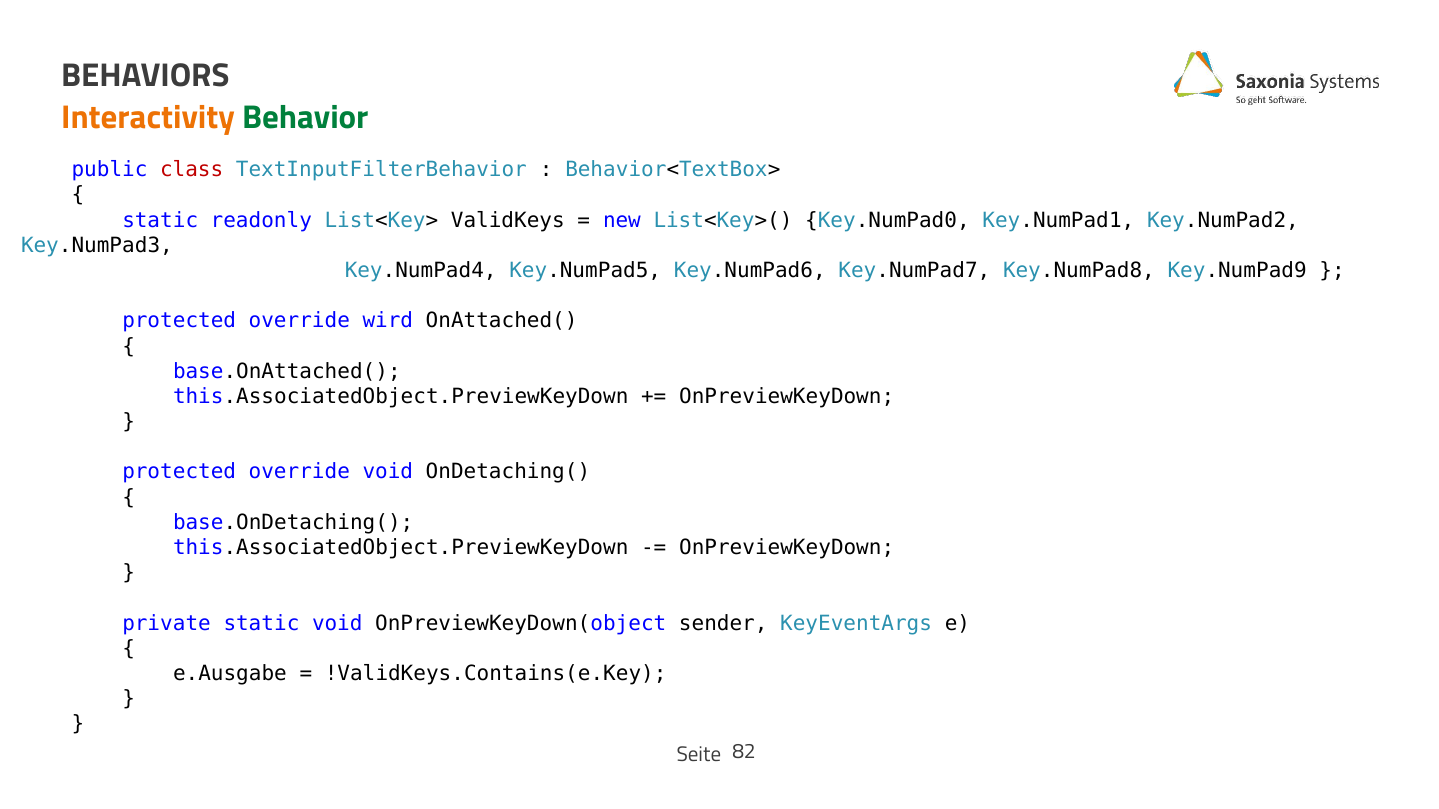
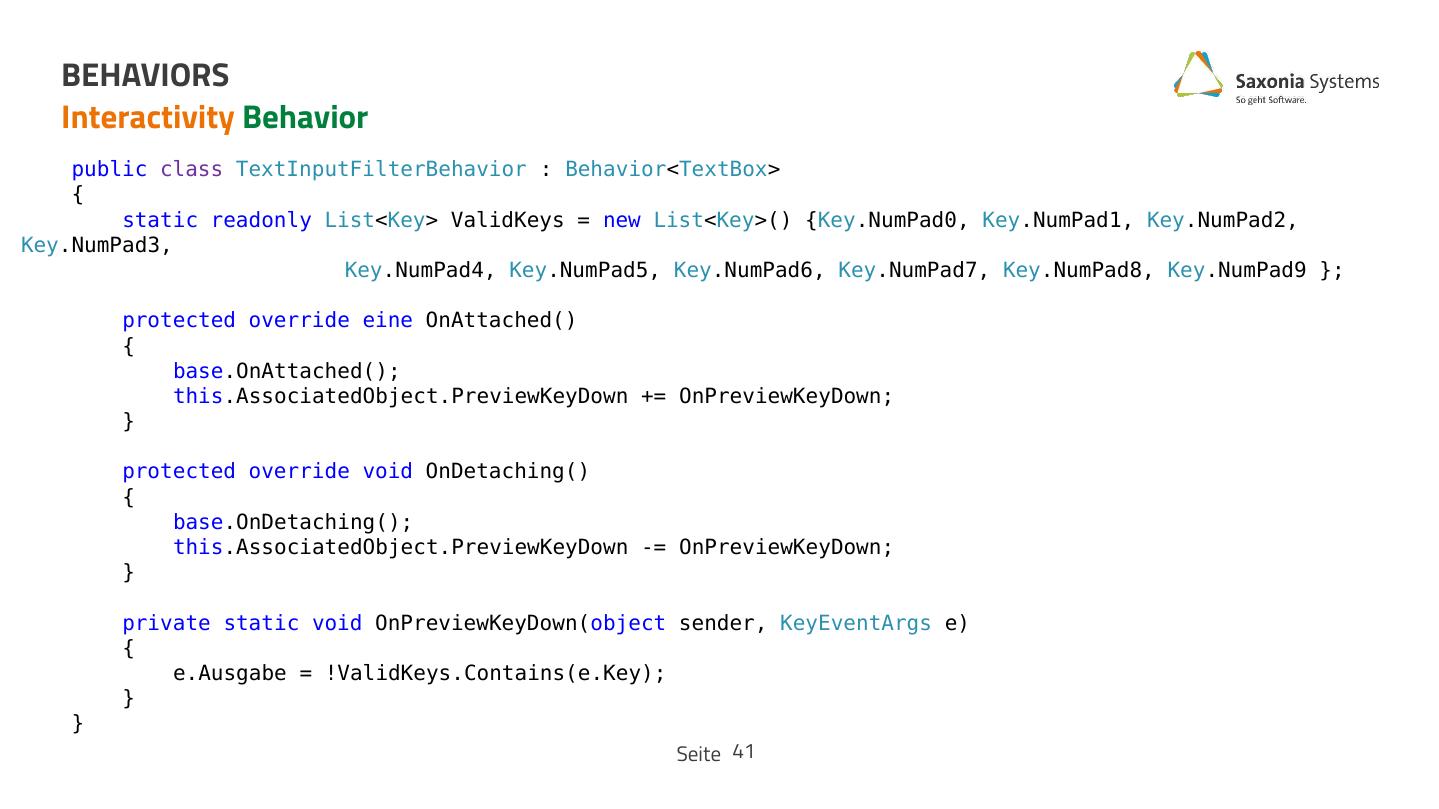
class colour: red -> purple (192, 170)
wird: wird -> eine (388, 321)
82: 82 -> 41 (744, 752)
